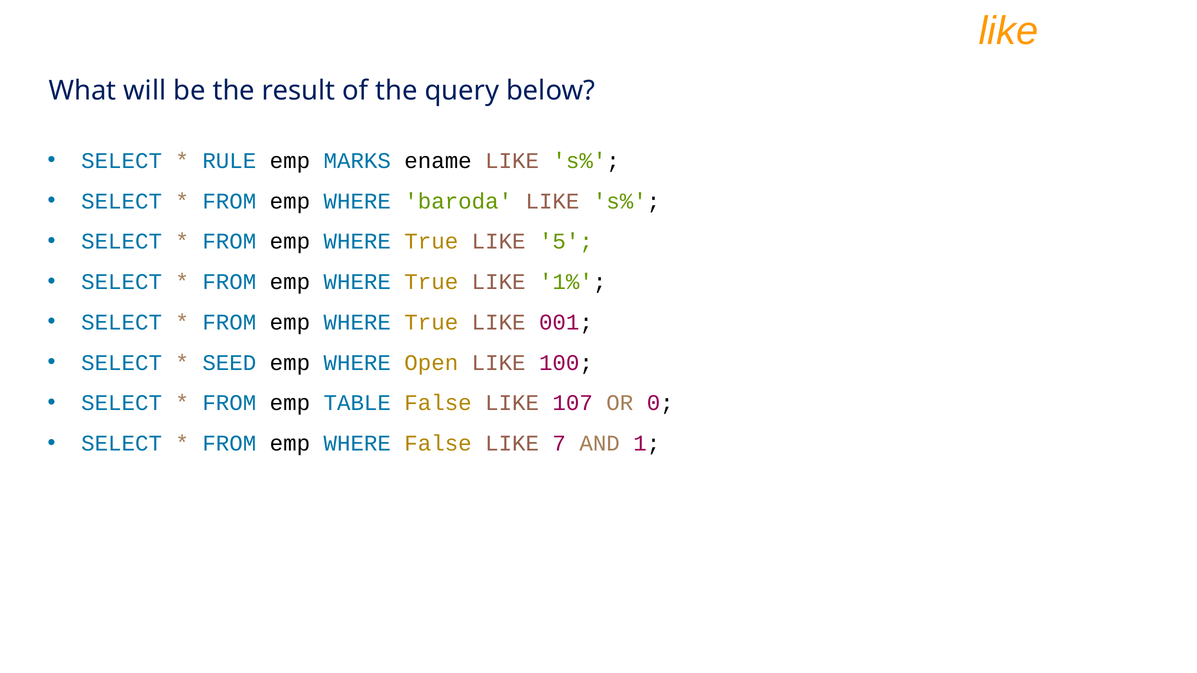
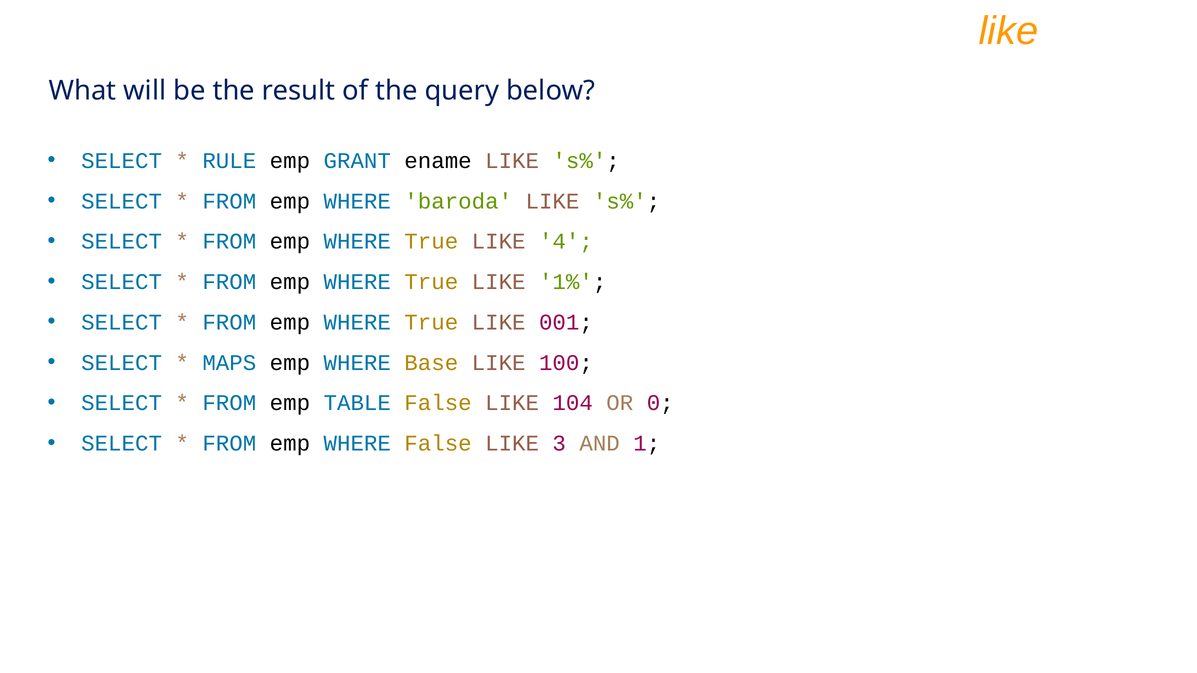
MARKS: MARKS -> GRANT (357, 161)
5: 5 -> 4 (566, 242)
SEED: SEED -> MAPS (229, 363)
Open: Open -> Base (431, 363)
107: 107 -> 104 (573, 403)
7: 7 -> 3 (559, 444)
